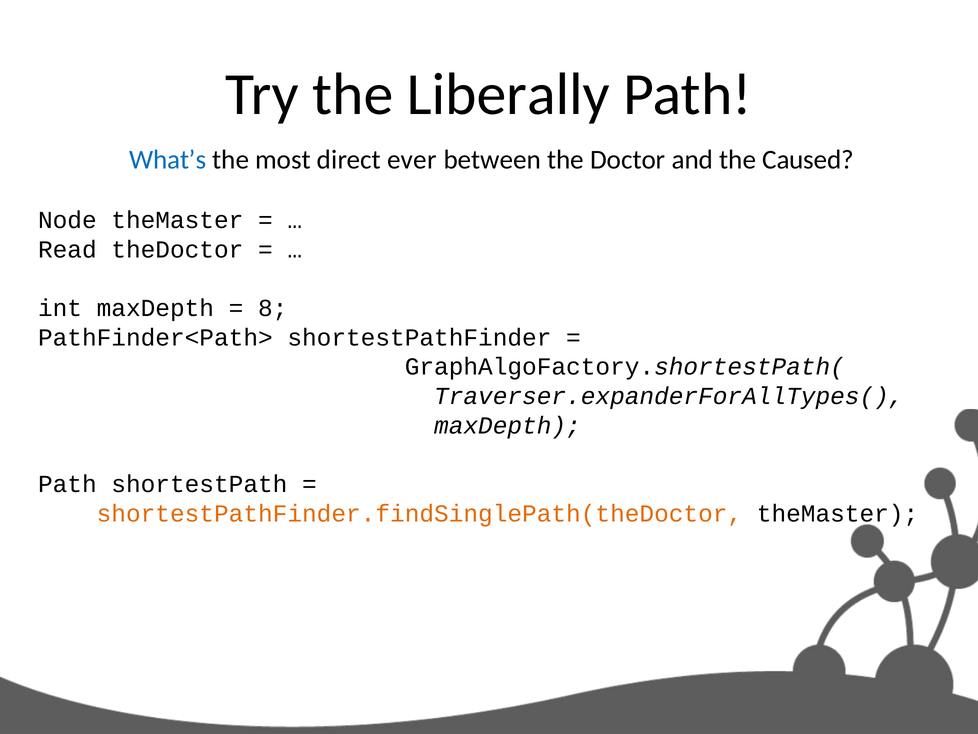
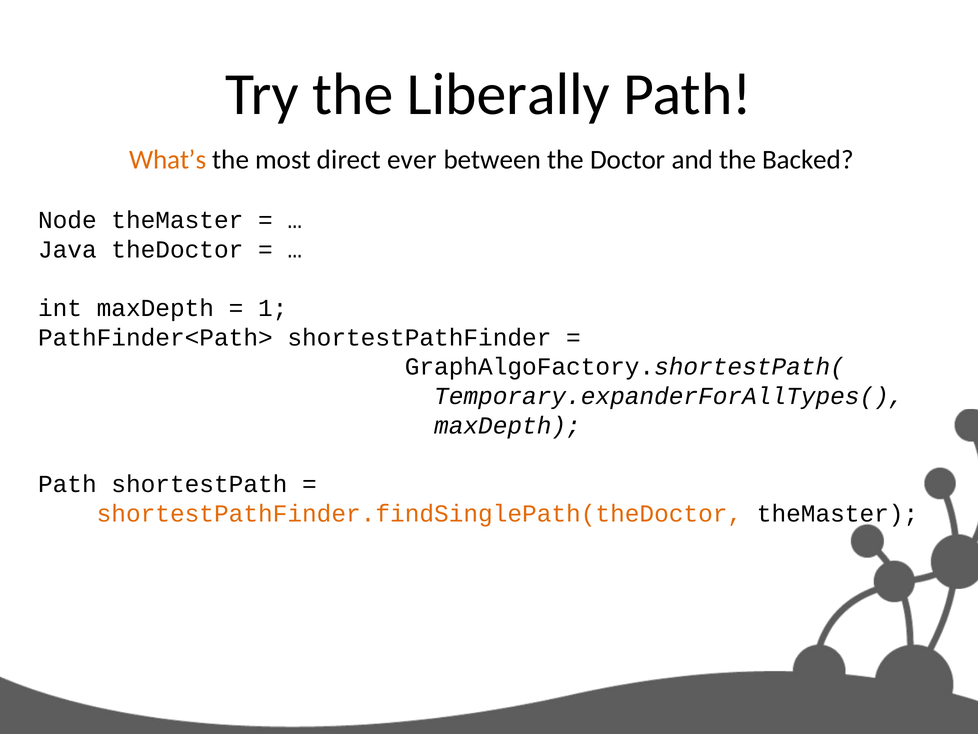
What’s colour: blue -> orange (168, 160)
Caused: Caused -> Backed (808, 160)
Read: Read -> Java (67, 249)
8: 8 -> 1 (273, 308)
Traverser.expanderForAllTypes(: Traverser.expanderForAllTypes( -> Temporary.expanderForAllTypes( (669, 396)
